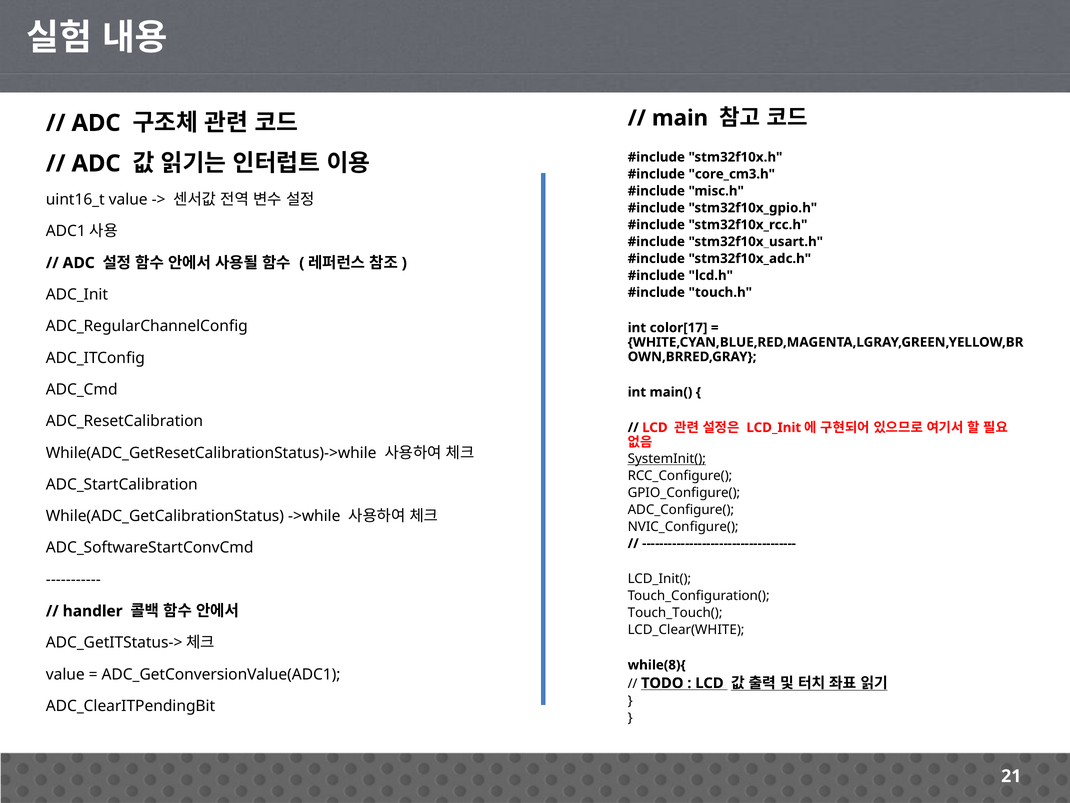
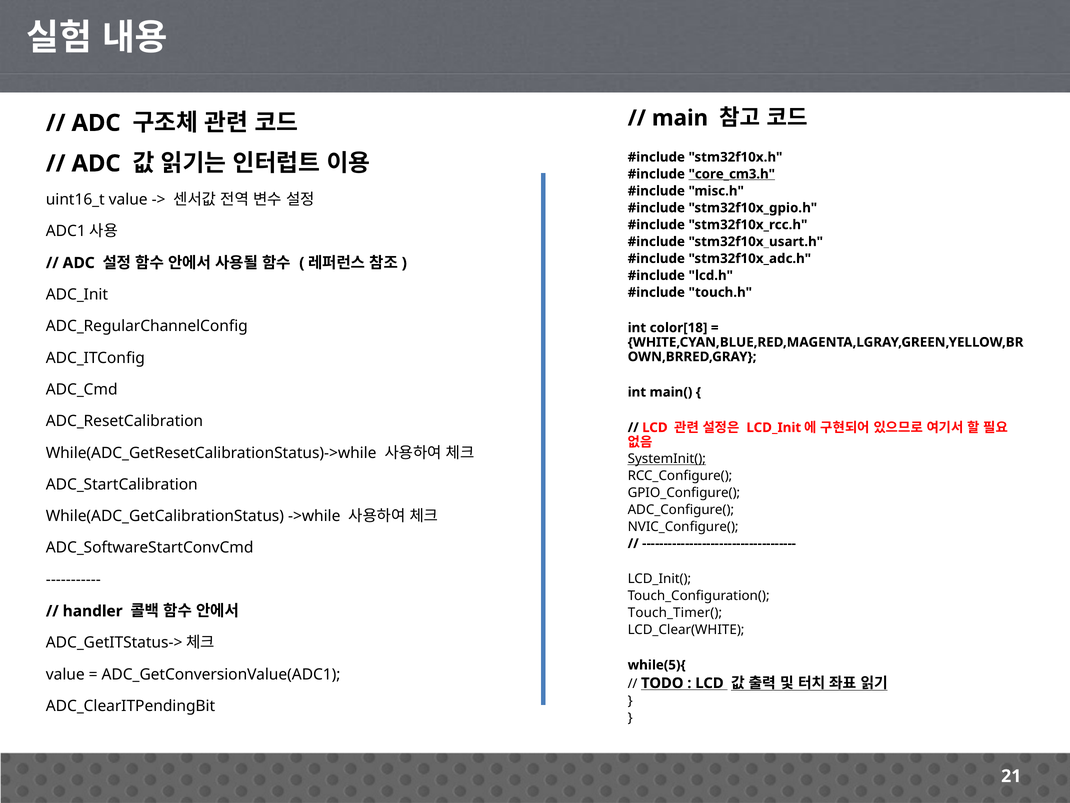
core_cm3.h underline: none -> present (732, 174)
color[17: color[17 -> color[18 (679, 328)
Touch_Touch(: Touch_Touch( -> Touch_Timer( (675, 612)
while(8){: while(8){ -> while(5){ (657, 665)
